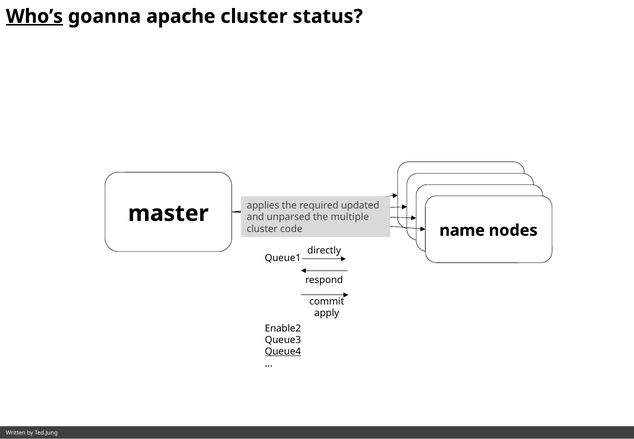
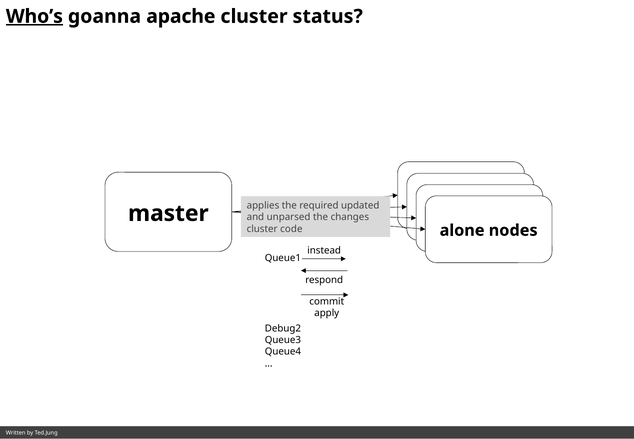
multiple: multiple -> changes (350, 217)
name: name -> alone (462, 230)
directly: directly -> instead (324, 250)
Enable2: Enable2 -> Debug2 (283, 328)
Queue4 underline: present -> none (283, 352)
